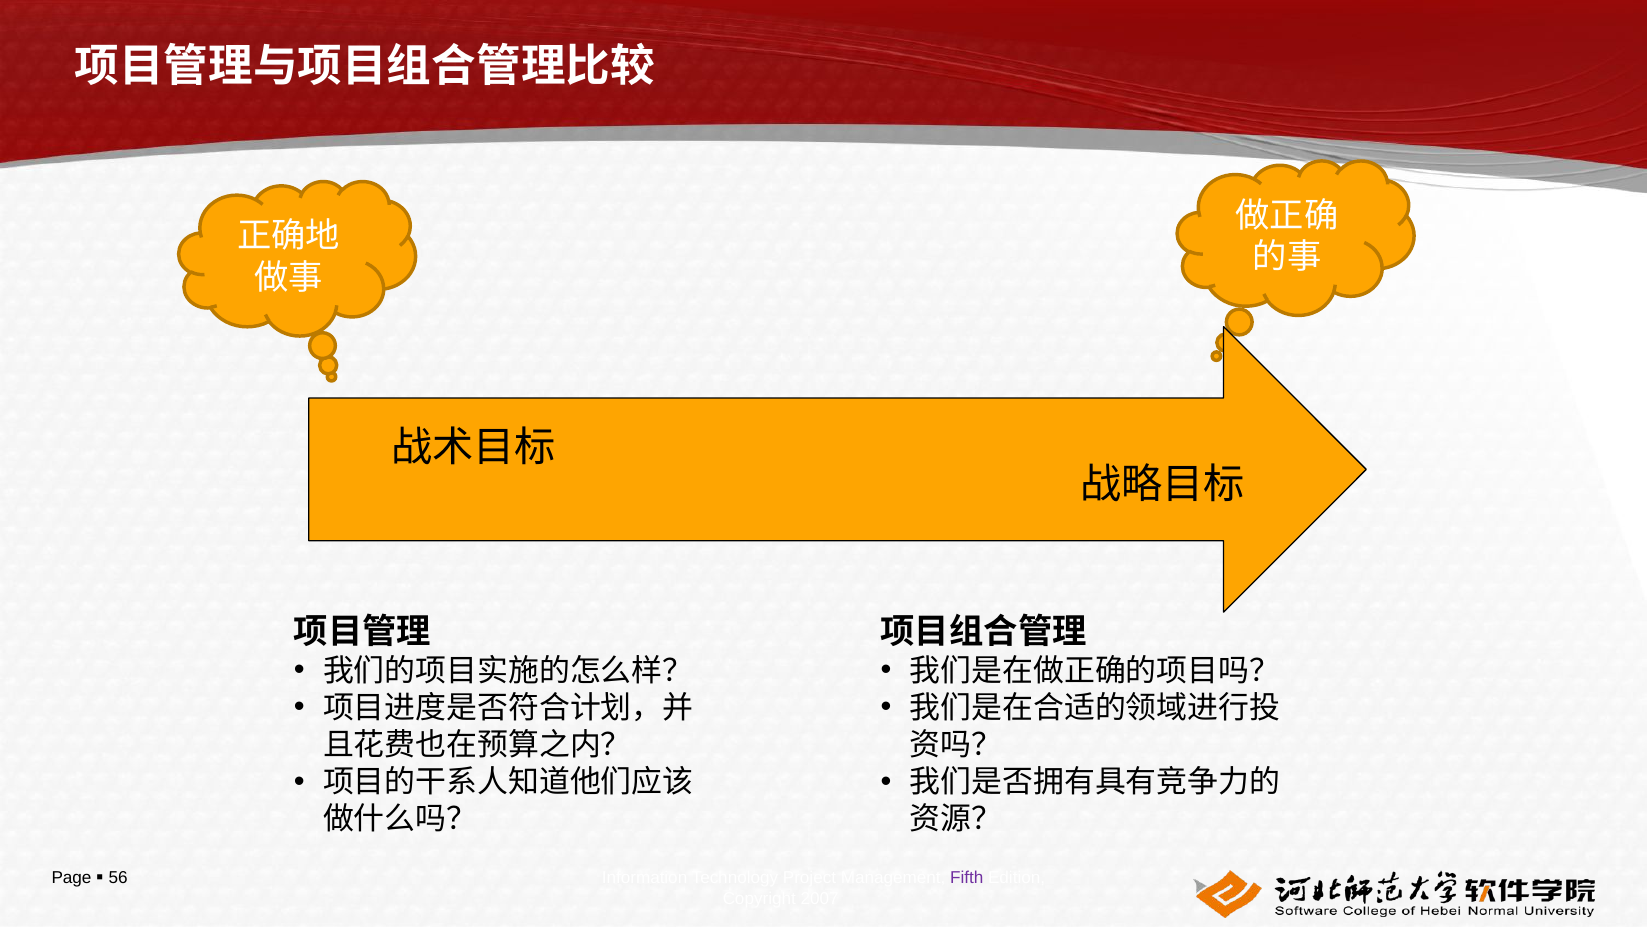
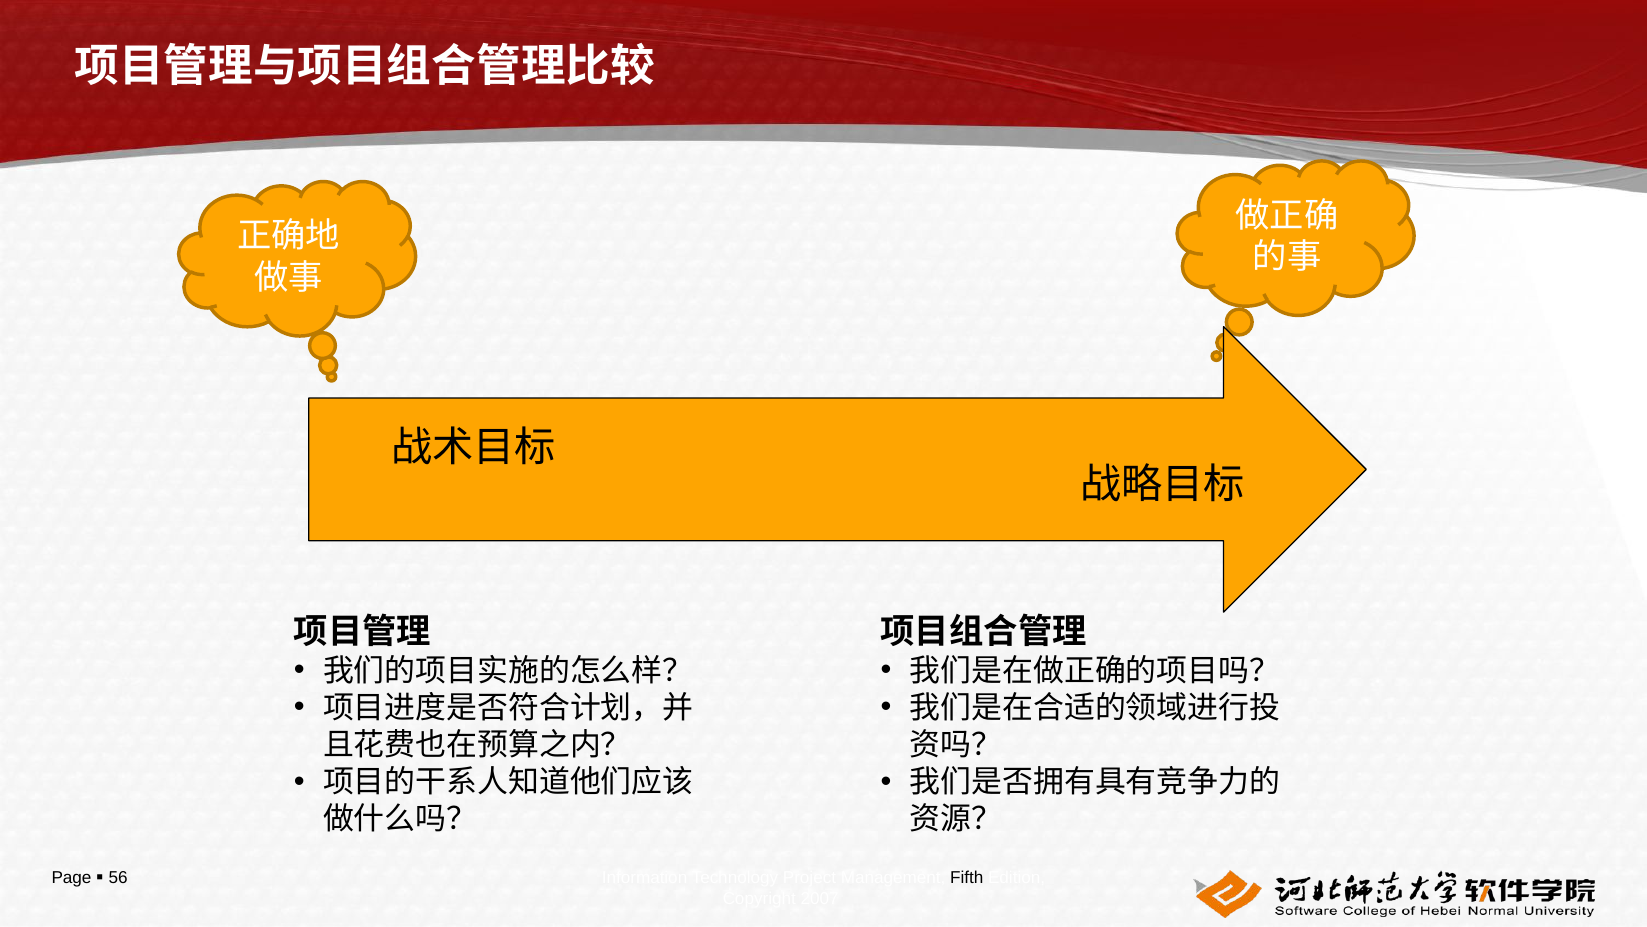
Fifth colour: purple -> black (967, 878)
